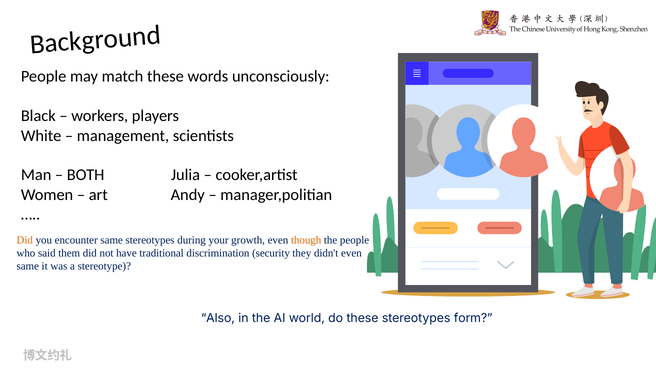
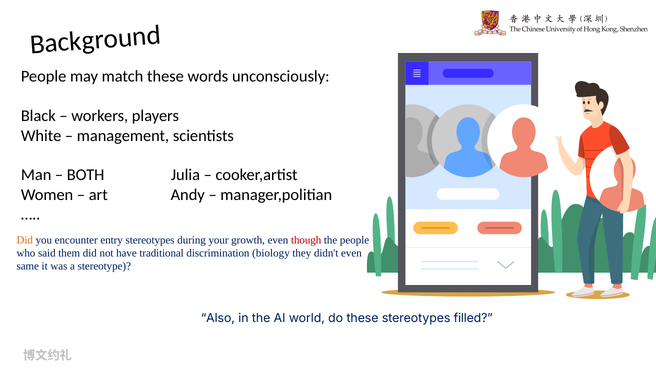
encounter same: same -> entry (112, 240)
though colour: orange -> red (306, 240)
security: security -> biology (271, 253)
form: form -> filled (473, 318)
